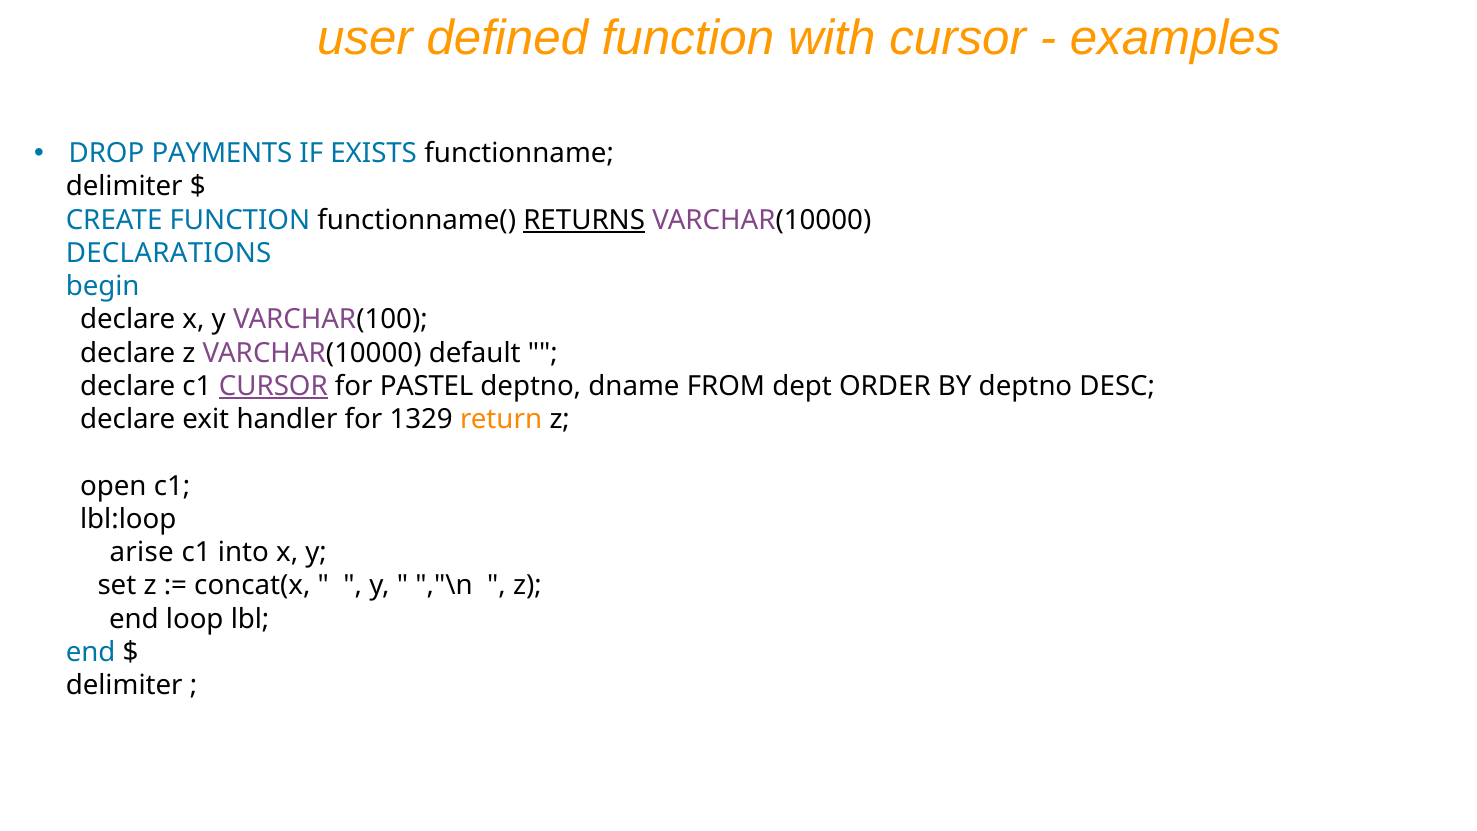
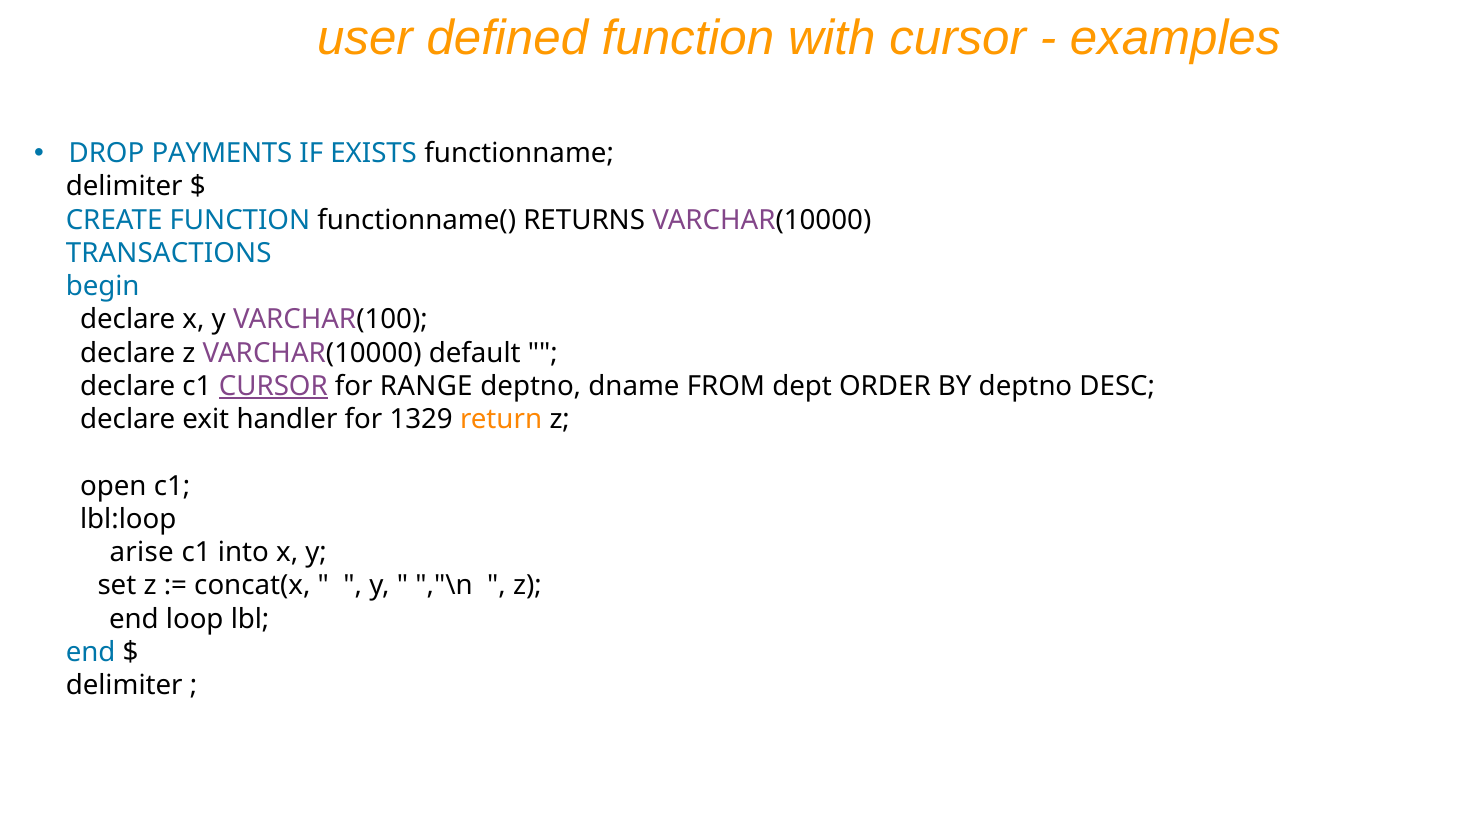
RETURNS underline: present -> none (584, 220)
DECLARATIONS: DECLARATIONS -> TRANSACTIONS (169, 253)
PASTEL: PASTEL -> RANGE (426, 386)
